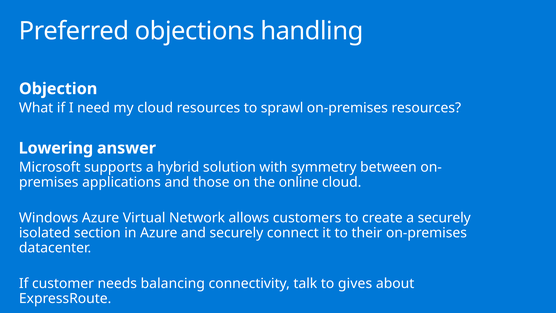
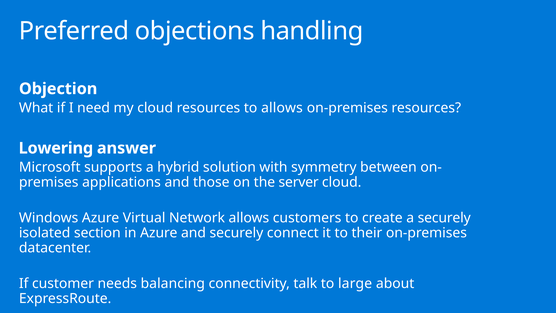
to sprawl: sprawl -> allows (282, 108)
online: online -> server (299, 182)
gives: gives -> large (355, 283)
